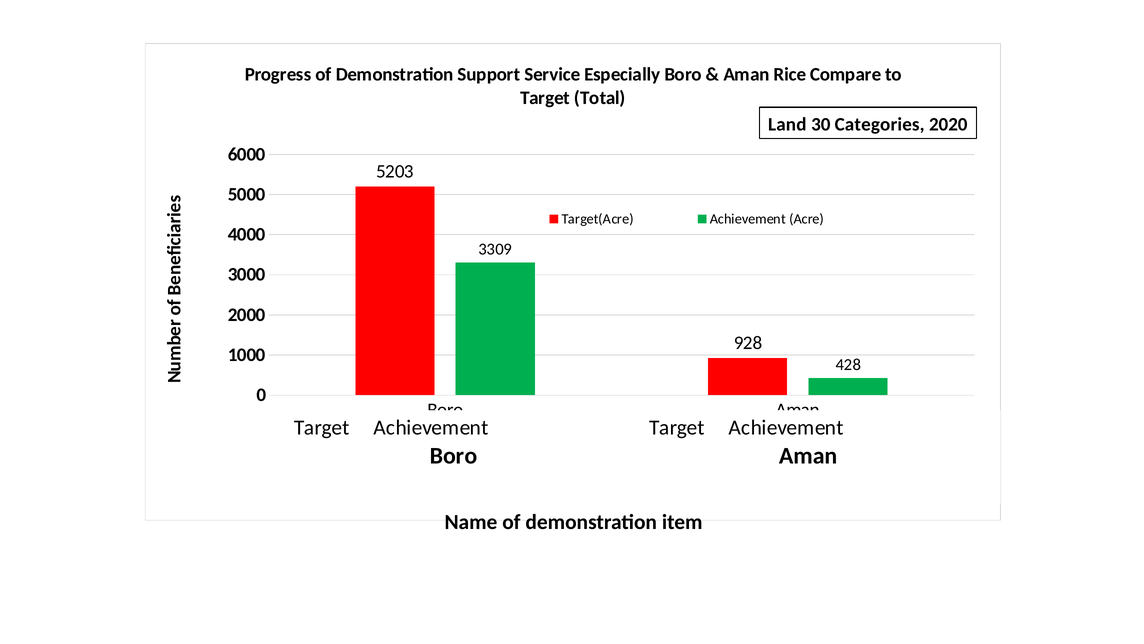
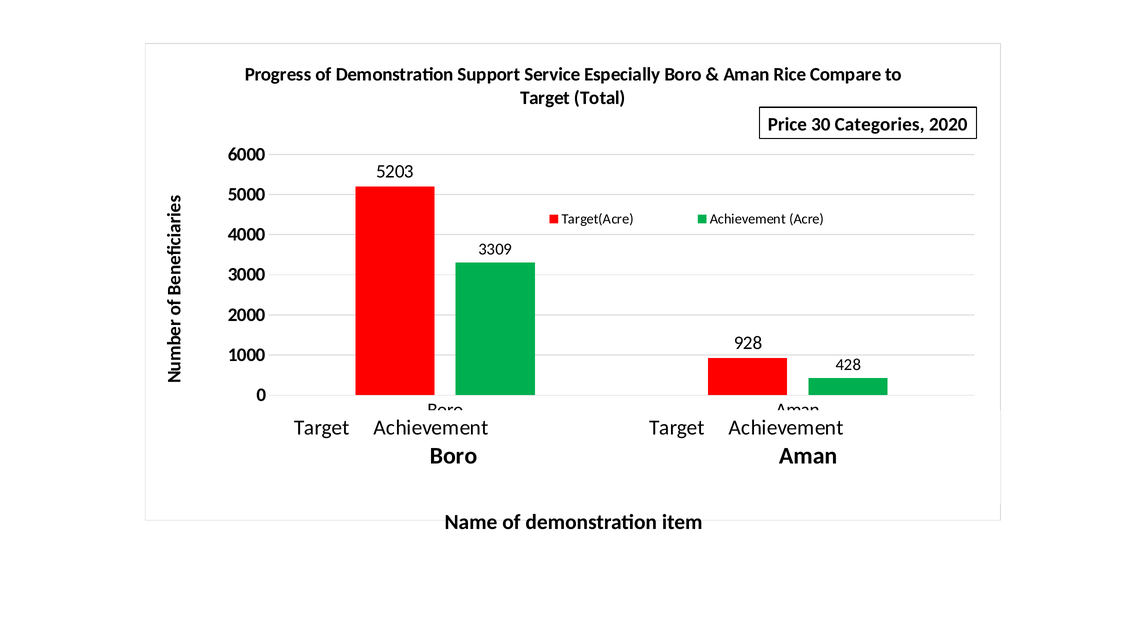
Land: Land -> Price (787, 124)
